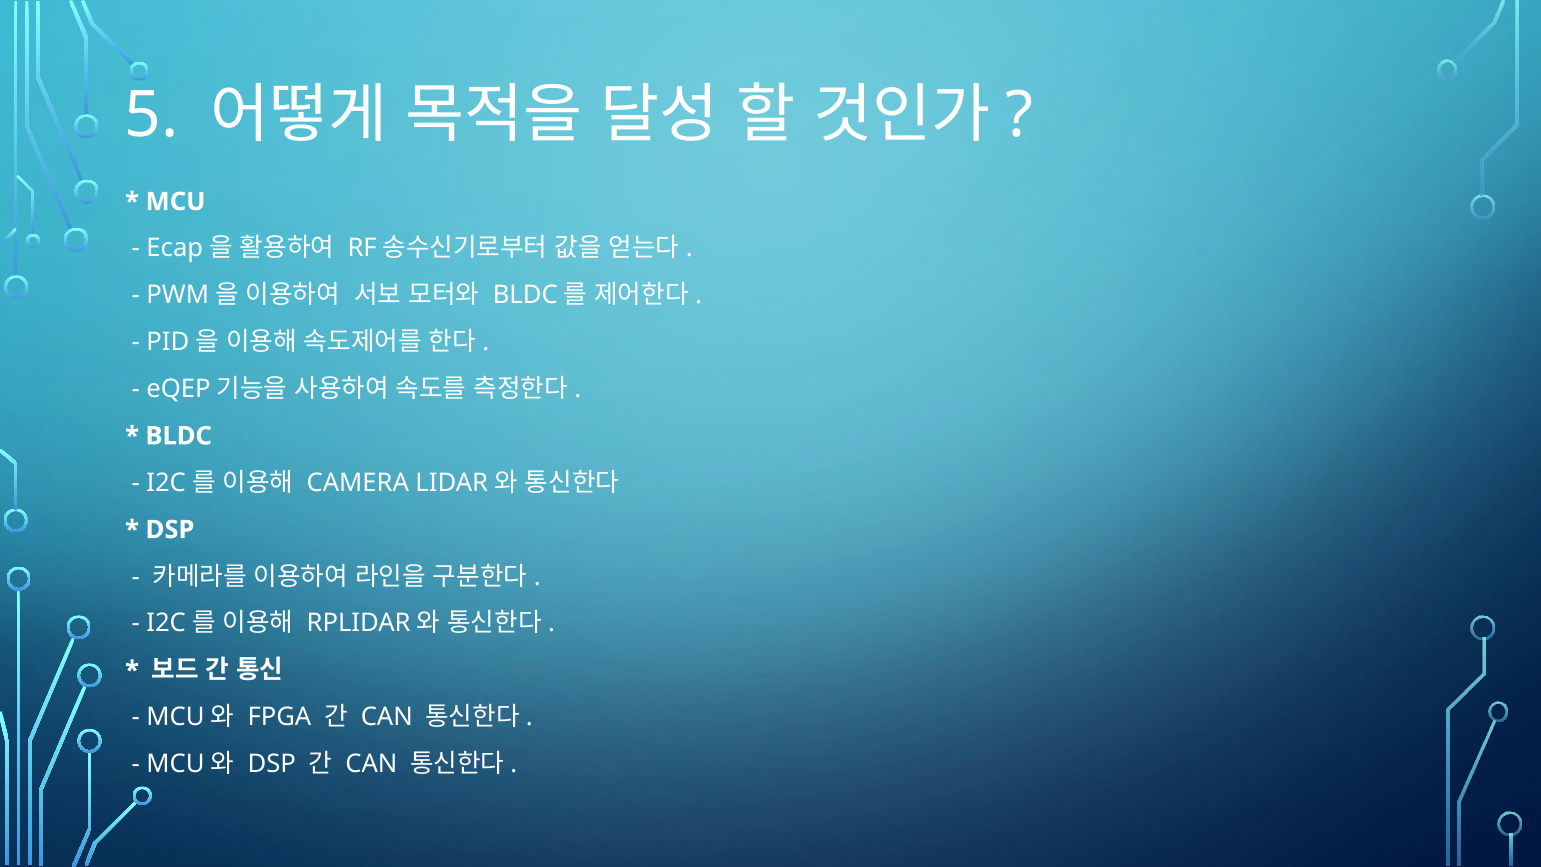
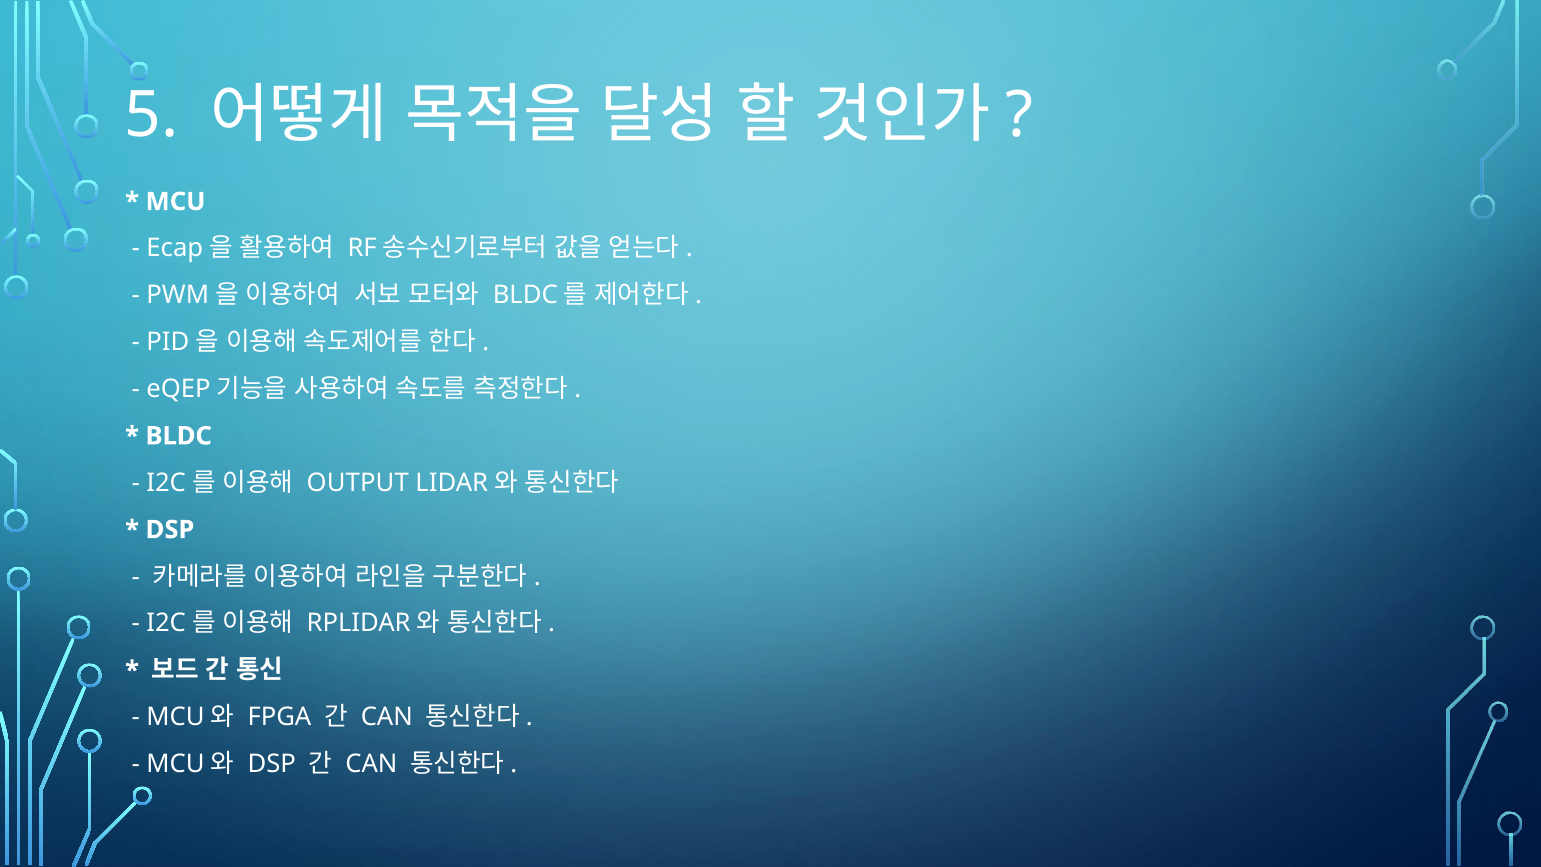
CAMERA: CAMERA -> OUTPUT (358, 483)
